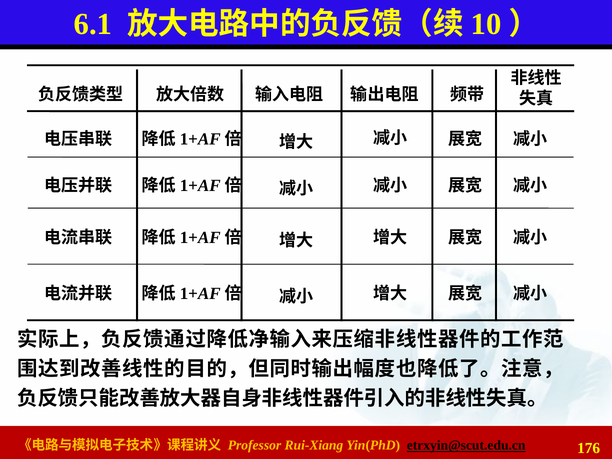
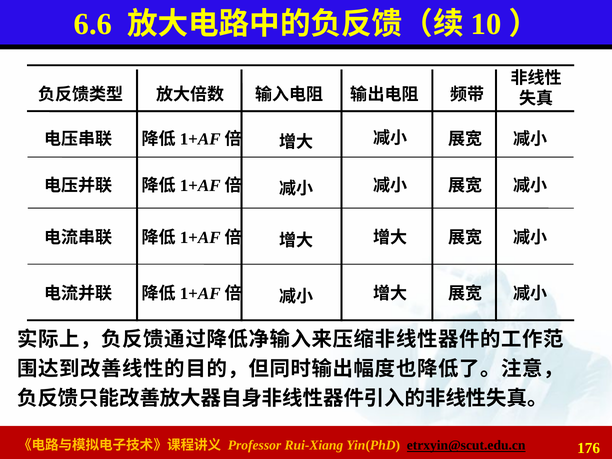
6.1: 6.1 -> 6.6 (93, 24)
